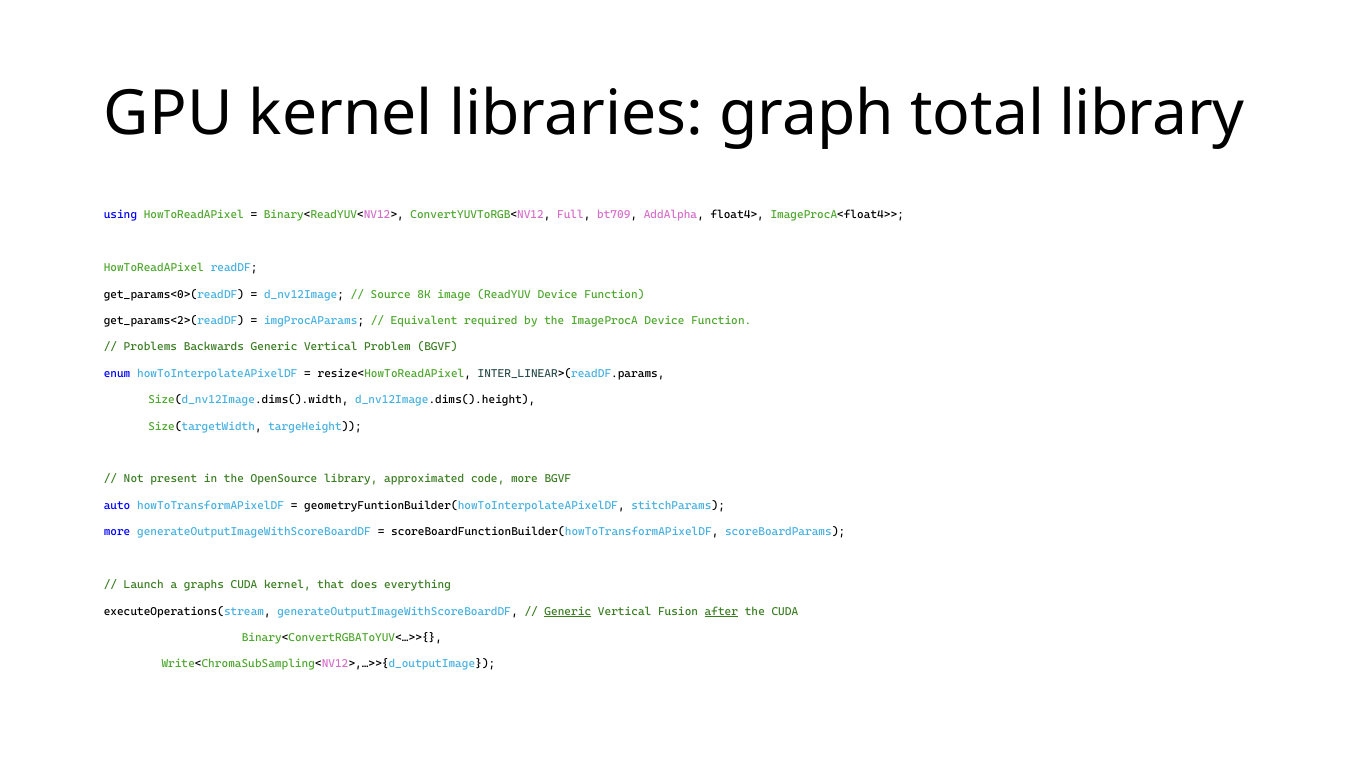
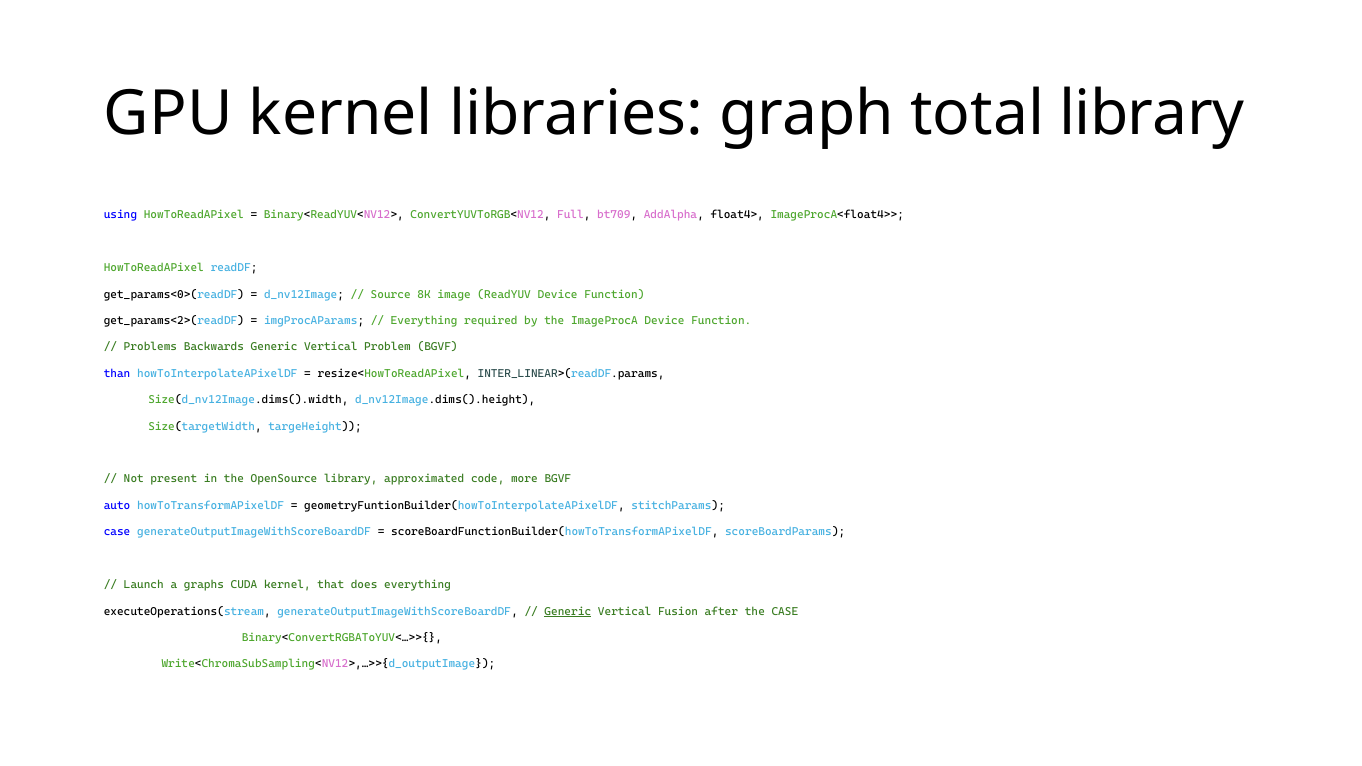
Equivalent: Equivalent -> Everything (424, 321)
enum: enum -> than (117, 374)
more: more -> case (117, 532)
after underline: present -> none (721, 611)
the CUDA: CUDA -> CASE (785, 611)
